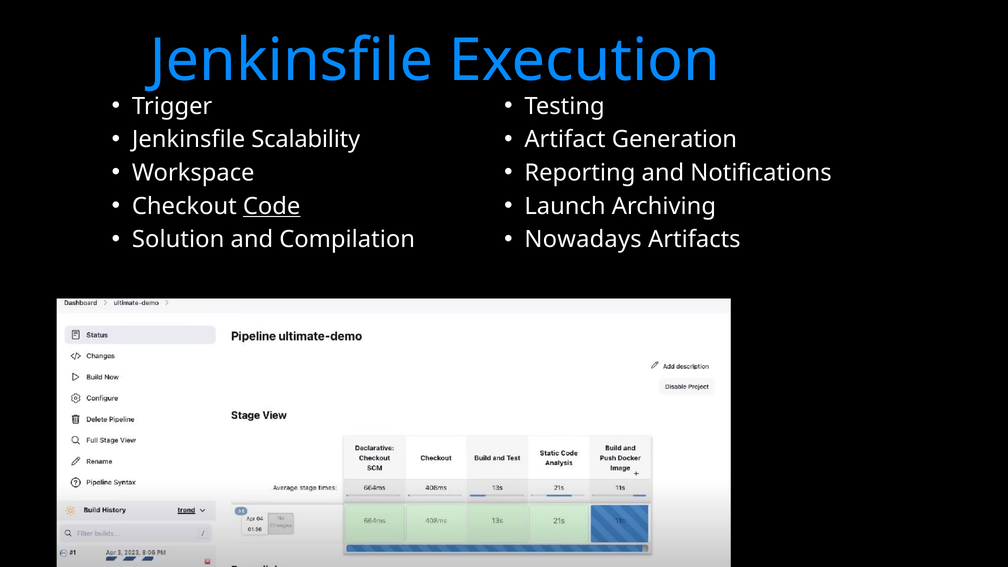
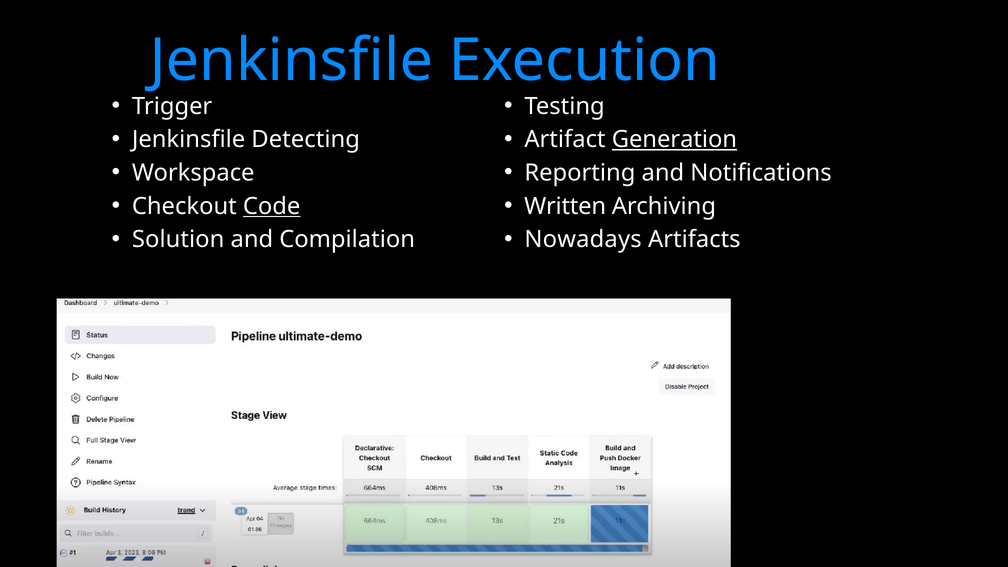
Scalability: Scalability -> Detecting (306, 140)
Generation underline: none -> present (674, 140)
Launch: Launch -> Written (565, 206)
